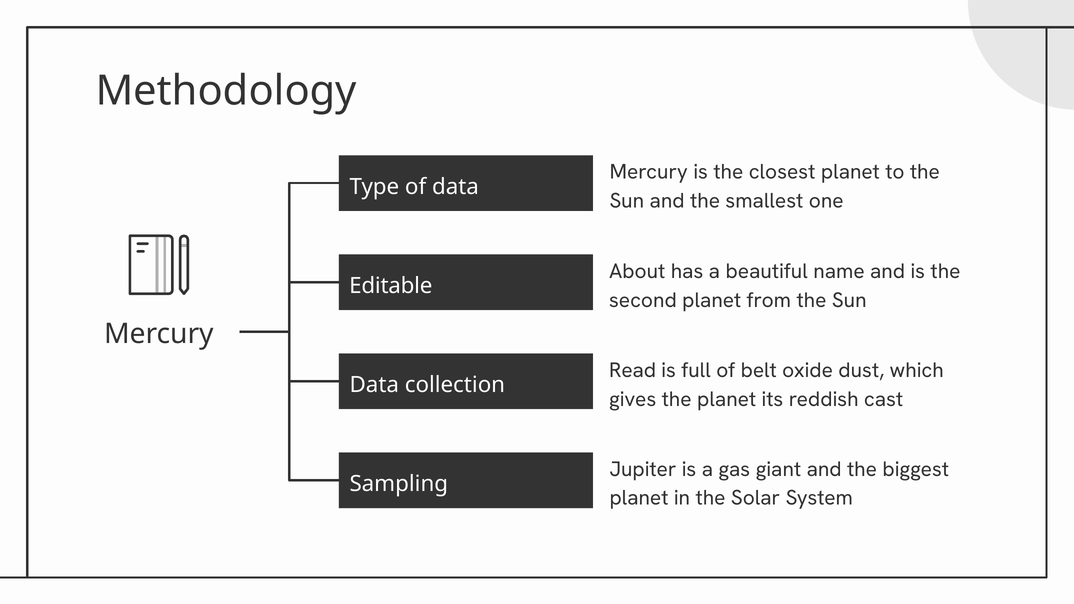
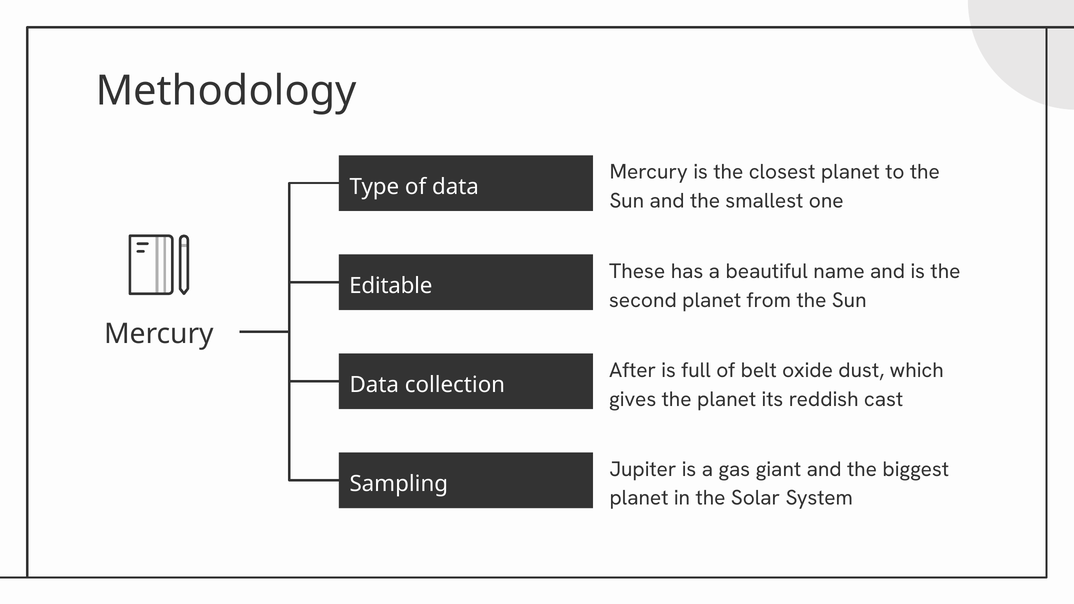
About: About -> These (637, 271)
Read: Read -> After (633, 370)
